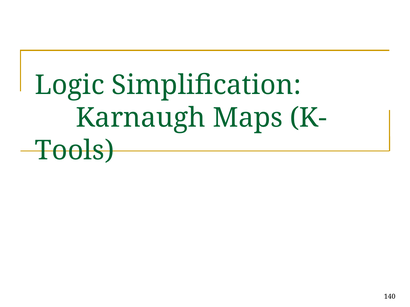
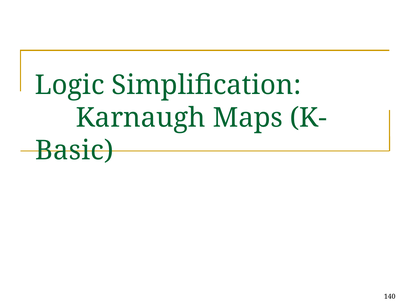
Tools: Tools -> Basic (74, 151)
